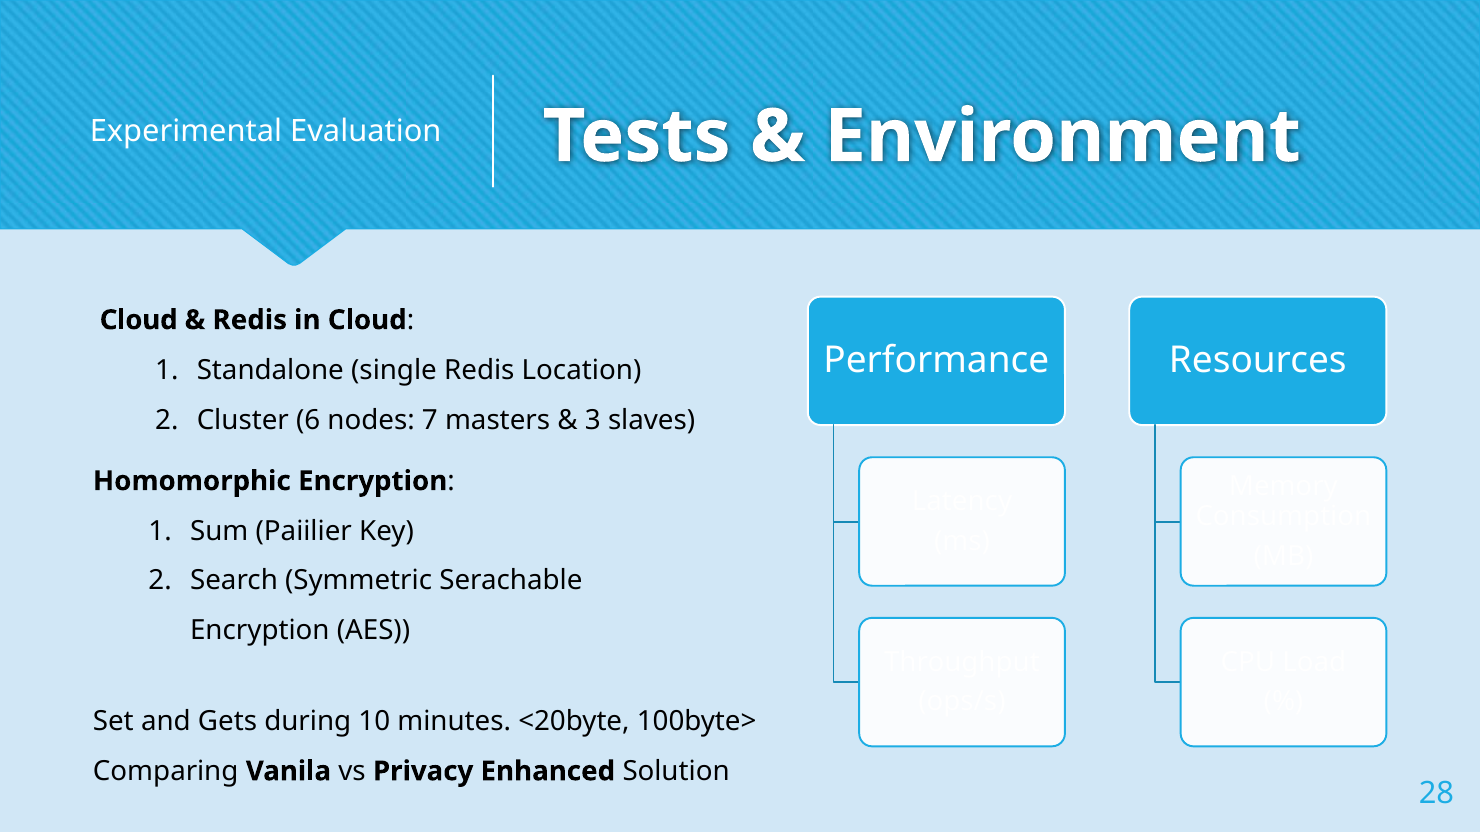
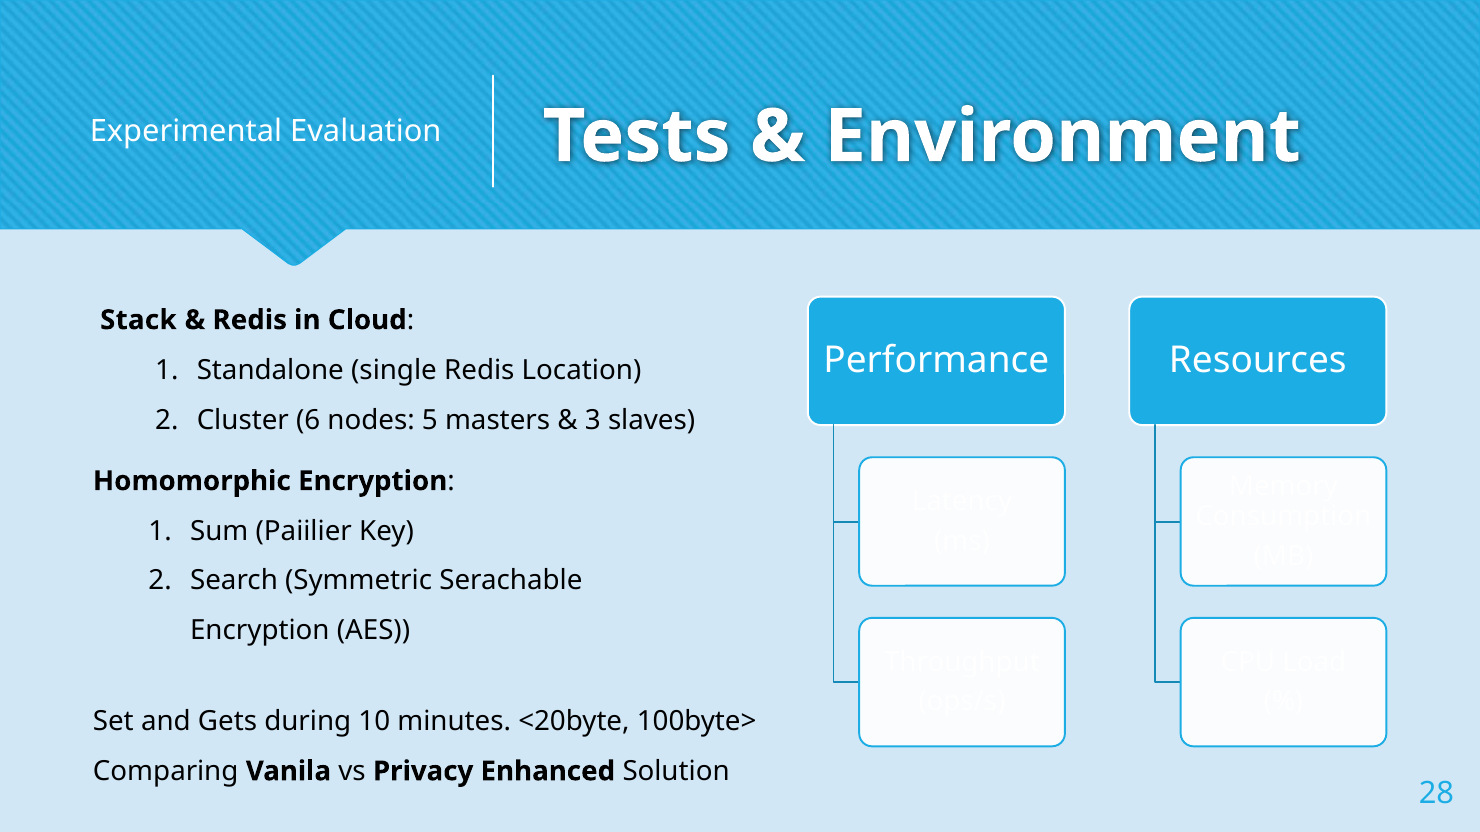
Cloud: Cloud -> Stack (138, 320)
7: 7 -> 5 (430, 420)
